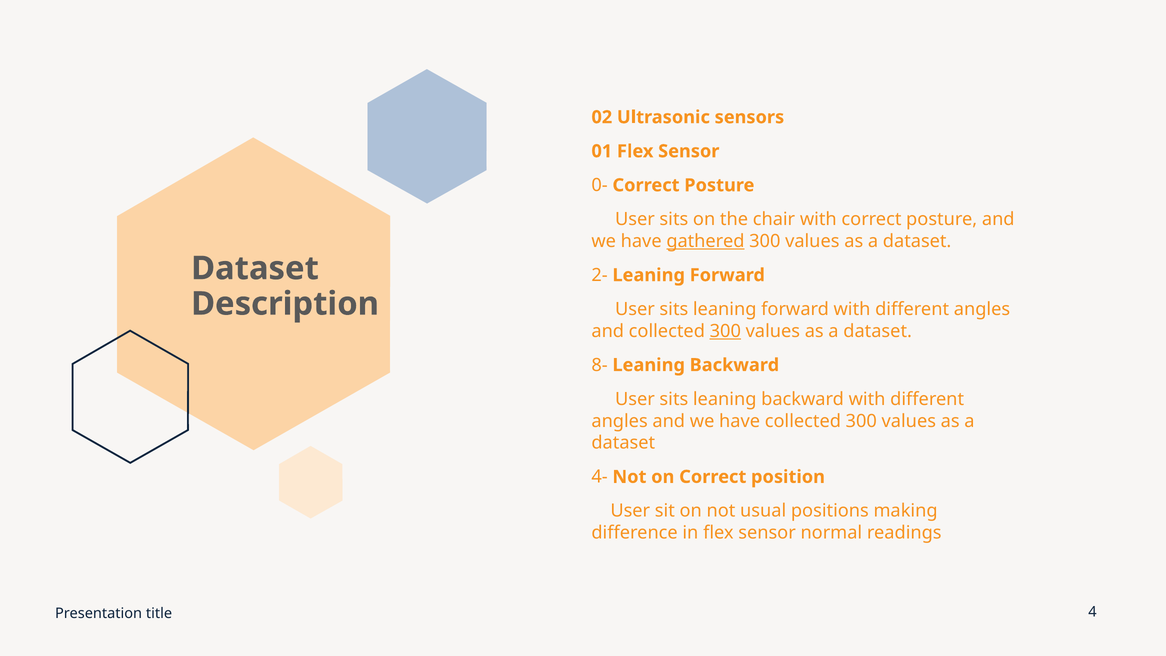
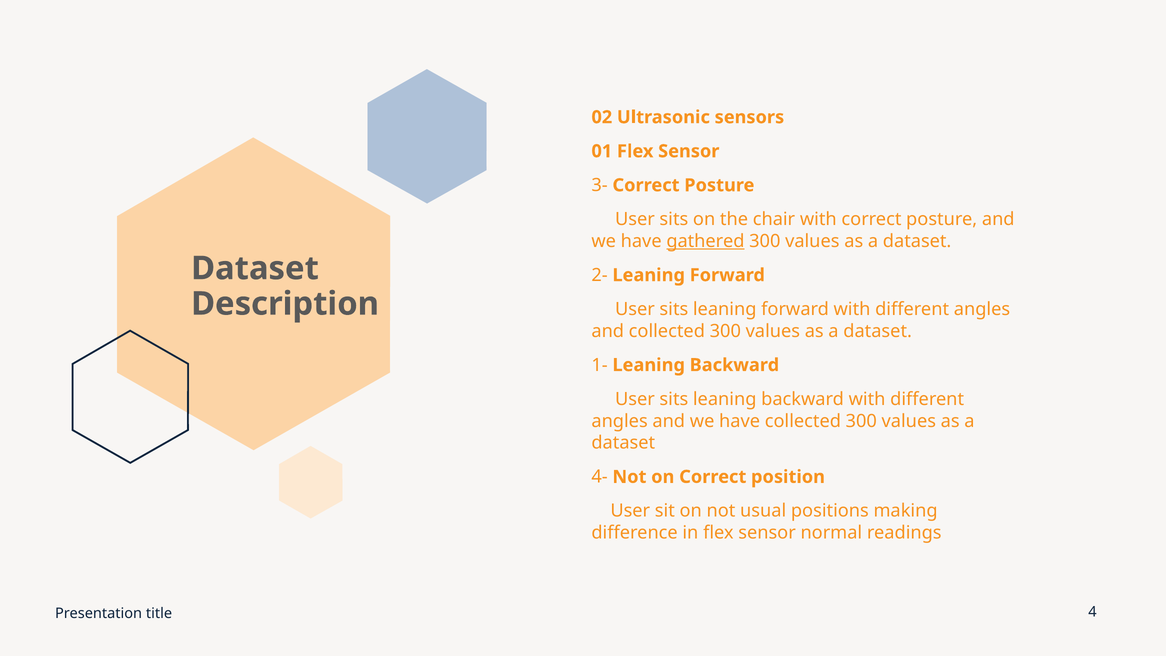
0-: 0- -> 3- (600, 185)
300 underline: present -> none (725, 331)
8-: 8- -> 1- (600, 365)
